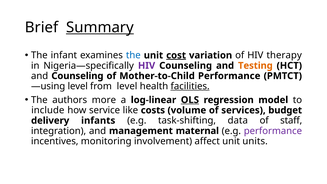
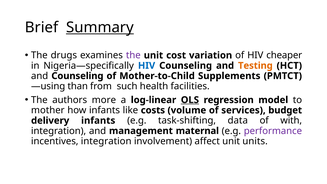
infant: infant -> drugs (64, 55)
the colour: blue -> purple (133, 55)
cost underline: present -> none (176, 55)
therapy: therapy -> cheaper (284, 55)
HIV colour: purple -> blue (147, 66)
Mother-to-Child Performance: Performance -> Supplements (229, 76)
level: level -> than (78, 86)
from level: level -> such (127, 86)
facilities underline: present -> none (190, 86)
include: include -> mother (48, 110)
how service: service -> infants (105, 110)
staff: staff -> with (291, 121)
incentives monitoring: monitoring -> integration (106, 141)
